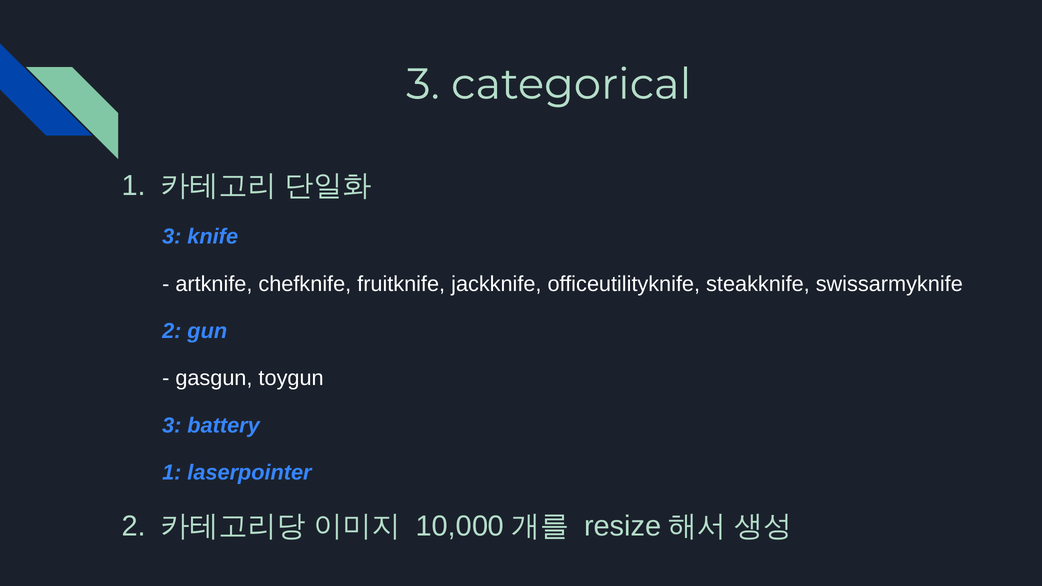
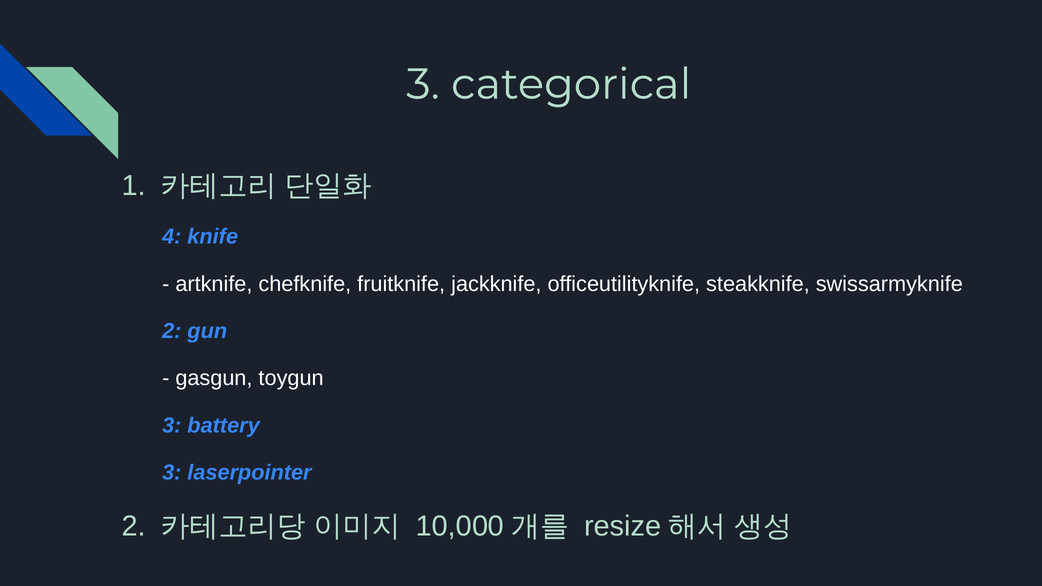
3: 3 -> 4 (172, 237)
1: 1 -> 3 (172, 473)
